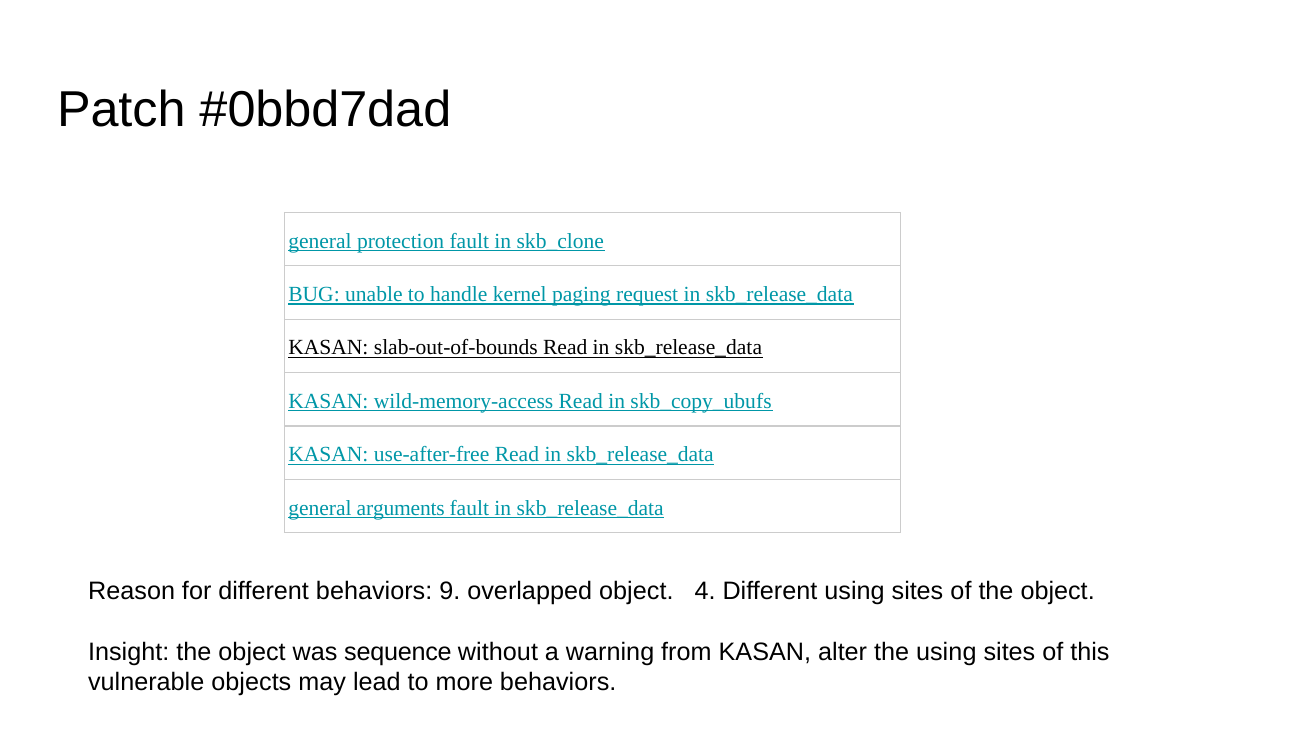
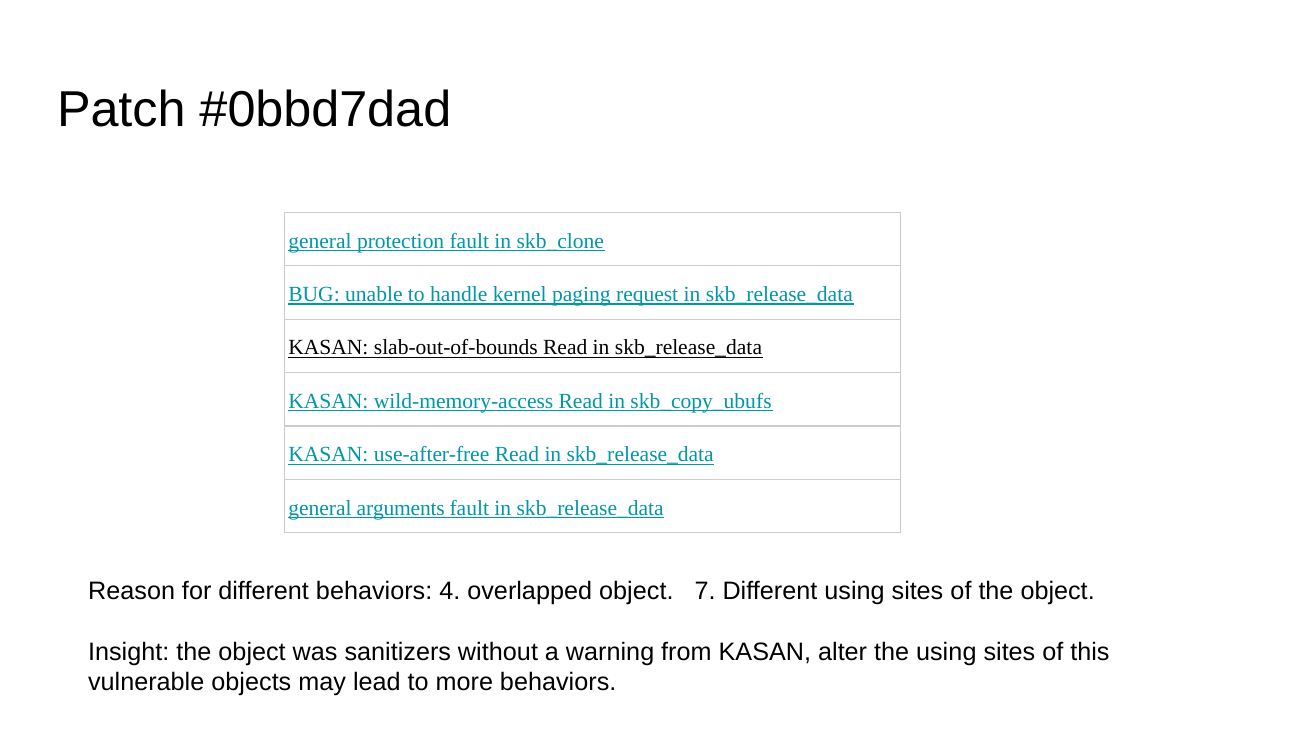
9: 9 -> 4 (450, 591)
4: 4 -> 7 (705, 591)
sequence: sequence -> sanitizers (398, 652)
